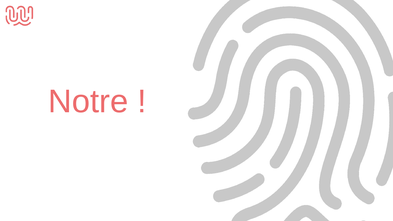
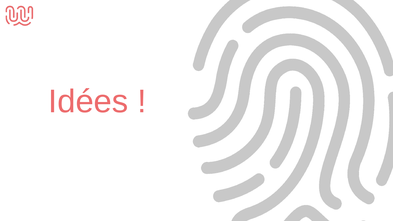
Notre: Notre -> Idées (88, 102)
